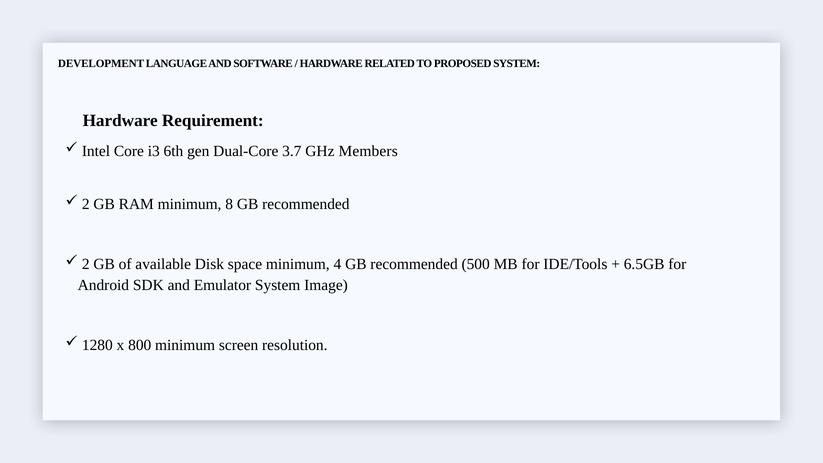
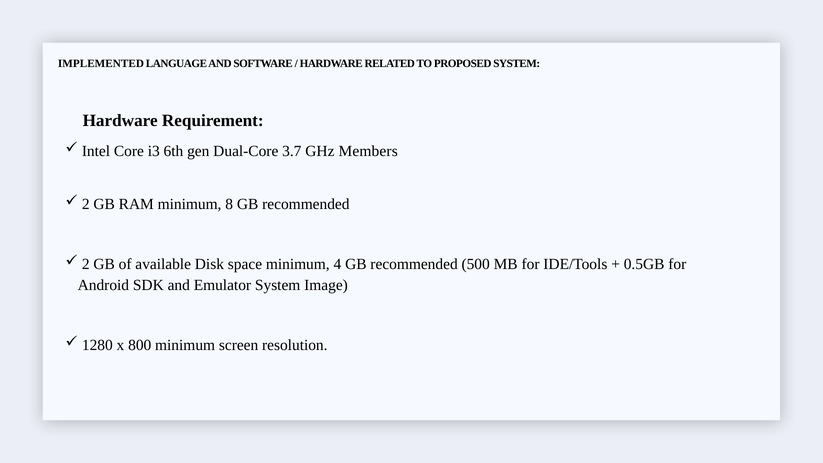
DEVELOPMENT: DEVELOPMENT -> IMPLEMENTED (101, 63)
6.5GB: 6.5GB -> 0.5GB (644, 264)
